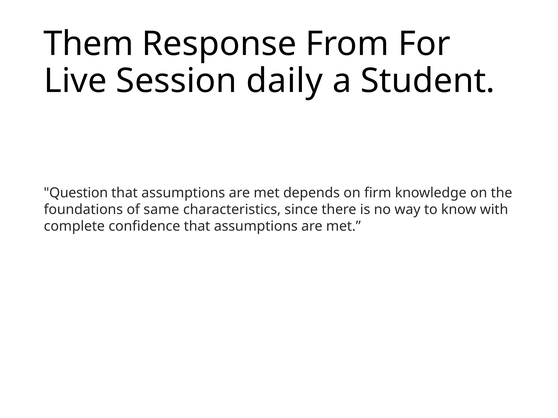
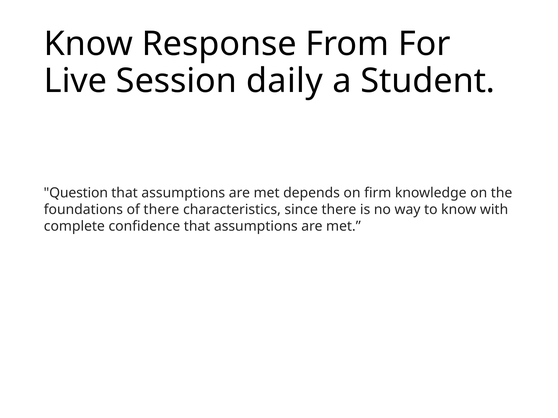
Them: Them -> Know (88, 44)
of same: same -> there (161, 210)
